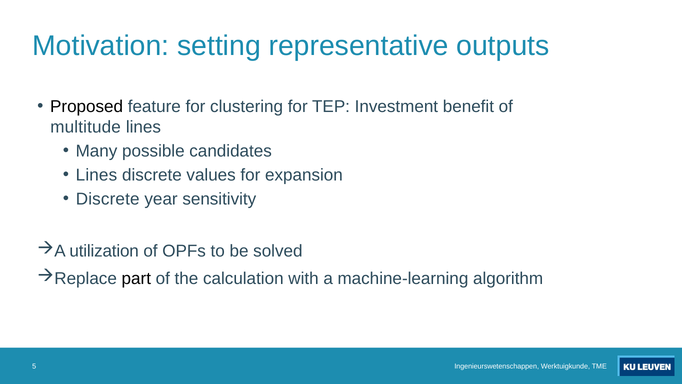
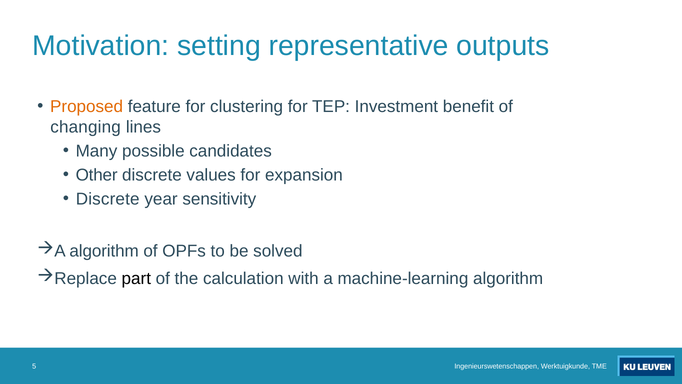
Proposed colour: black -> orange (87, 107)
multitude: multitude -> changing (86, 127)
Lines: Lines -> Other (97, 175)
utilization: utilization -> algorithm (104, 251)
